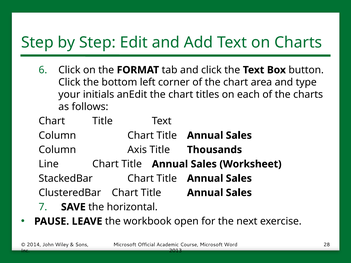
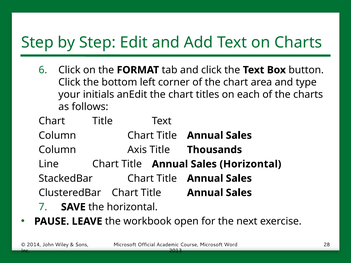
Sales Worksheet: Worksheet -> Horizontal (250, 164)
